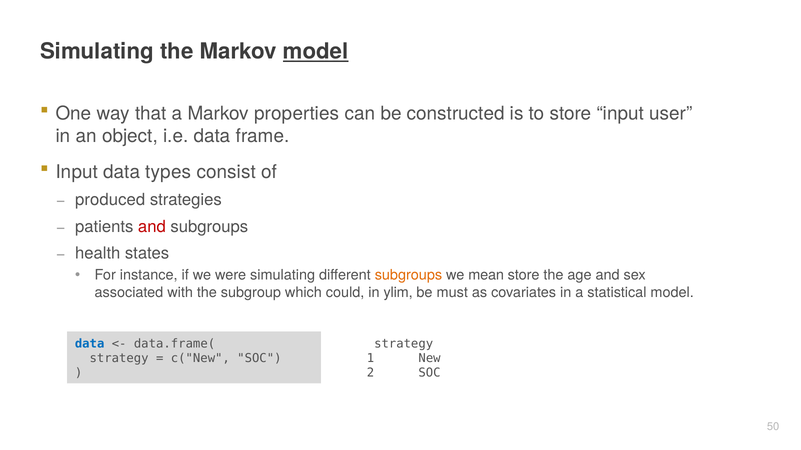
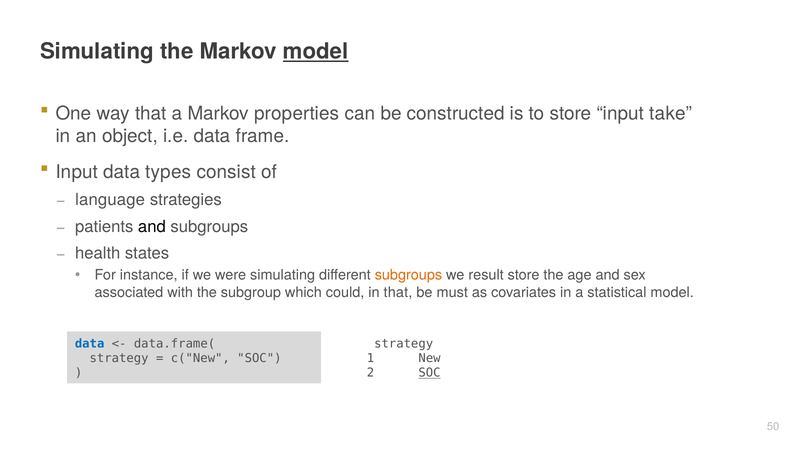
user: user -> take (671, 113)
produced: produced -> language (110, 200)
and colour: red -> black (152, 227)
mean: mean -> result (486, 275)
in ylim: ylim -> that (398, 293)
SOC underline: none -> present (430, 373)
